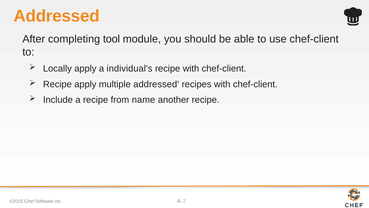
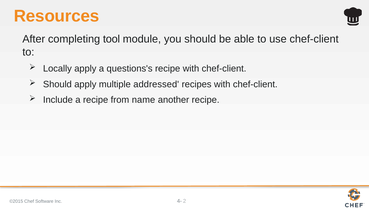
Addressed: Addressed -> Resources (57, 16)
individual's: individual's -> questions's (130, 68)
Recipe: Recipe -> Should (57, 84)
